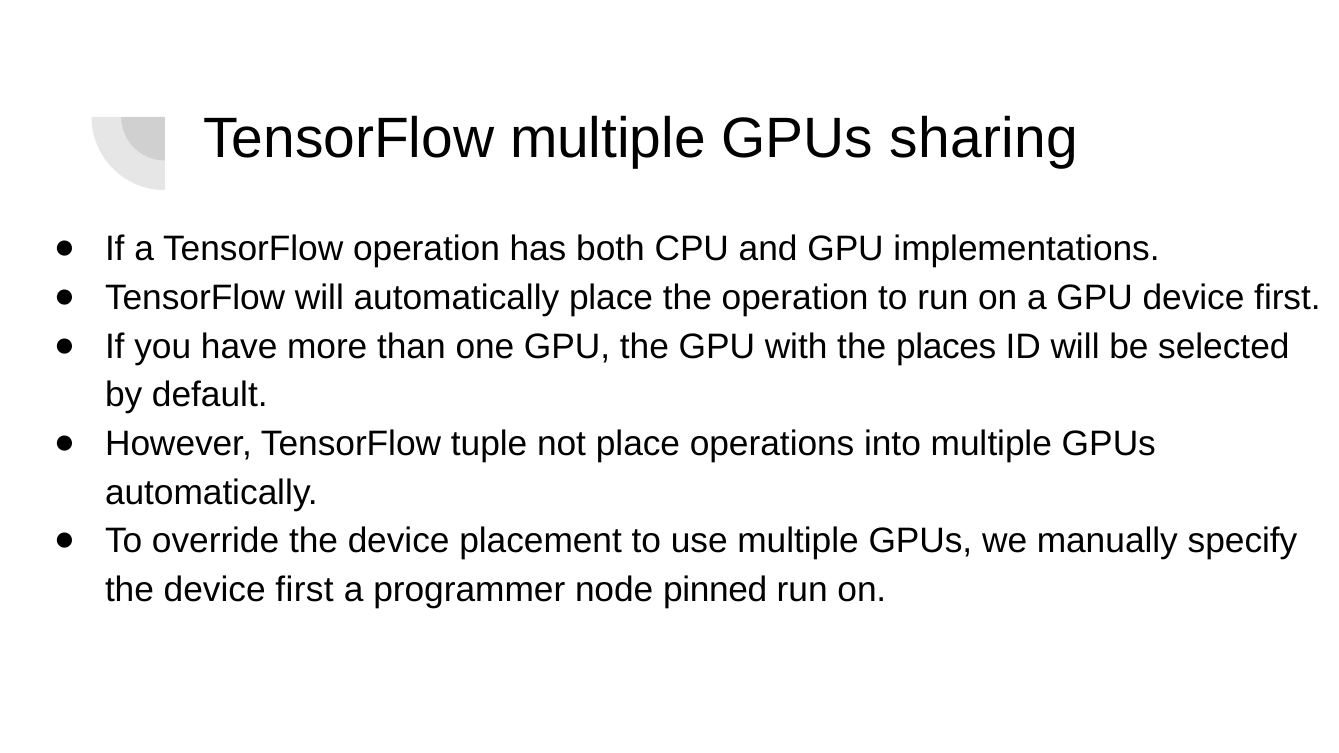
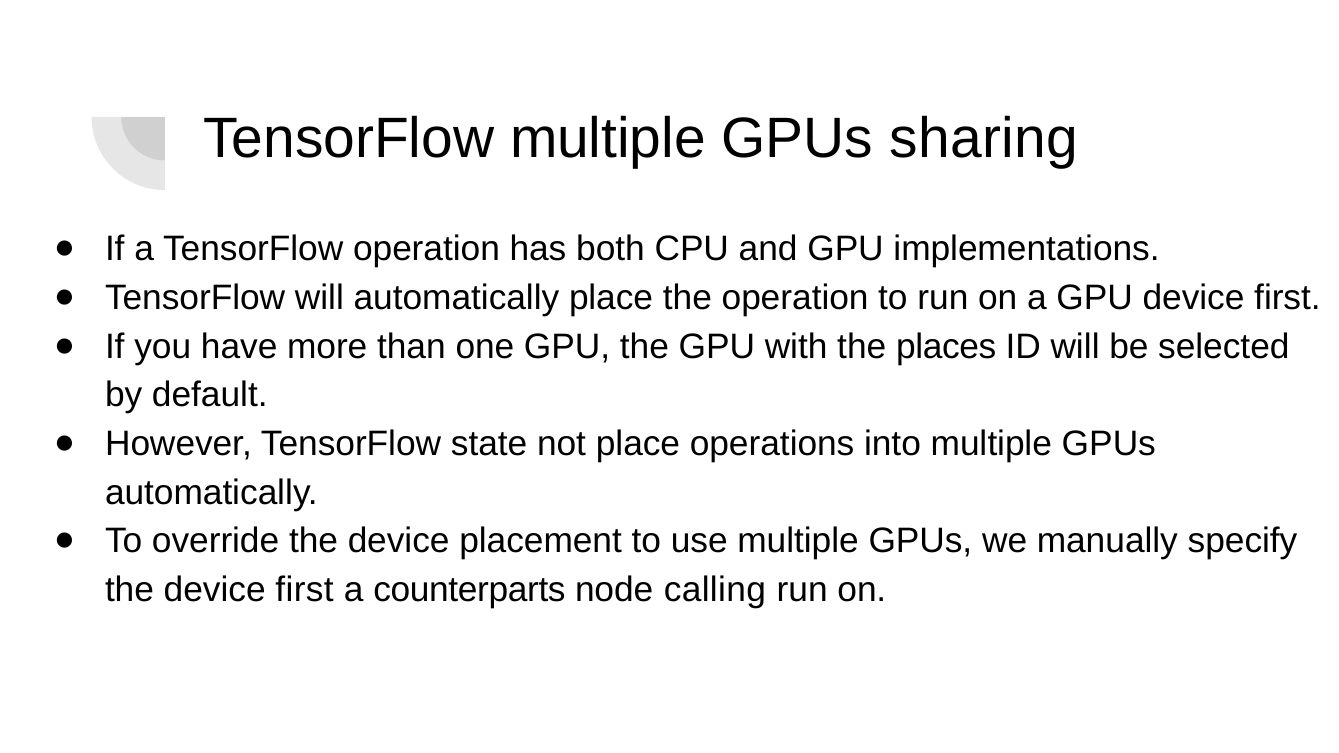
tuple: tuple -> state (489, 444)
programmer: programmer -> counterparts (469, 590)
pinned: pinned -> calling (715, 590)
